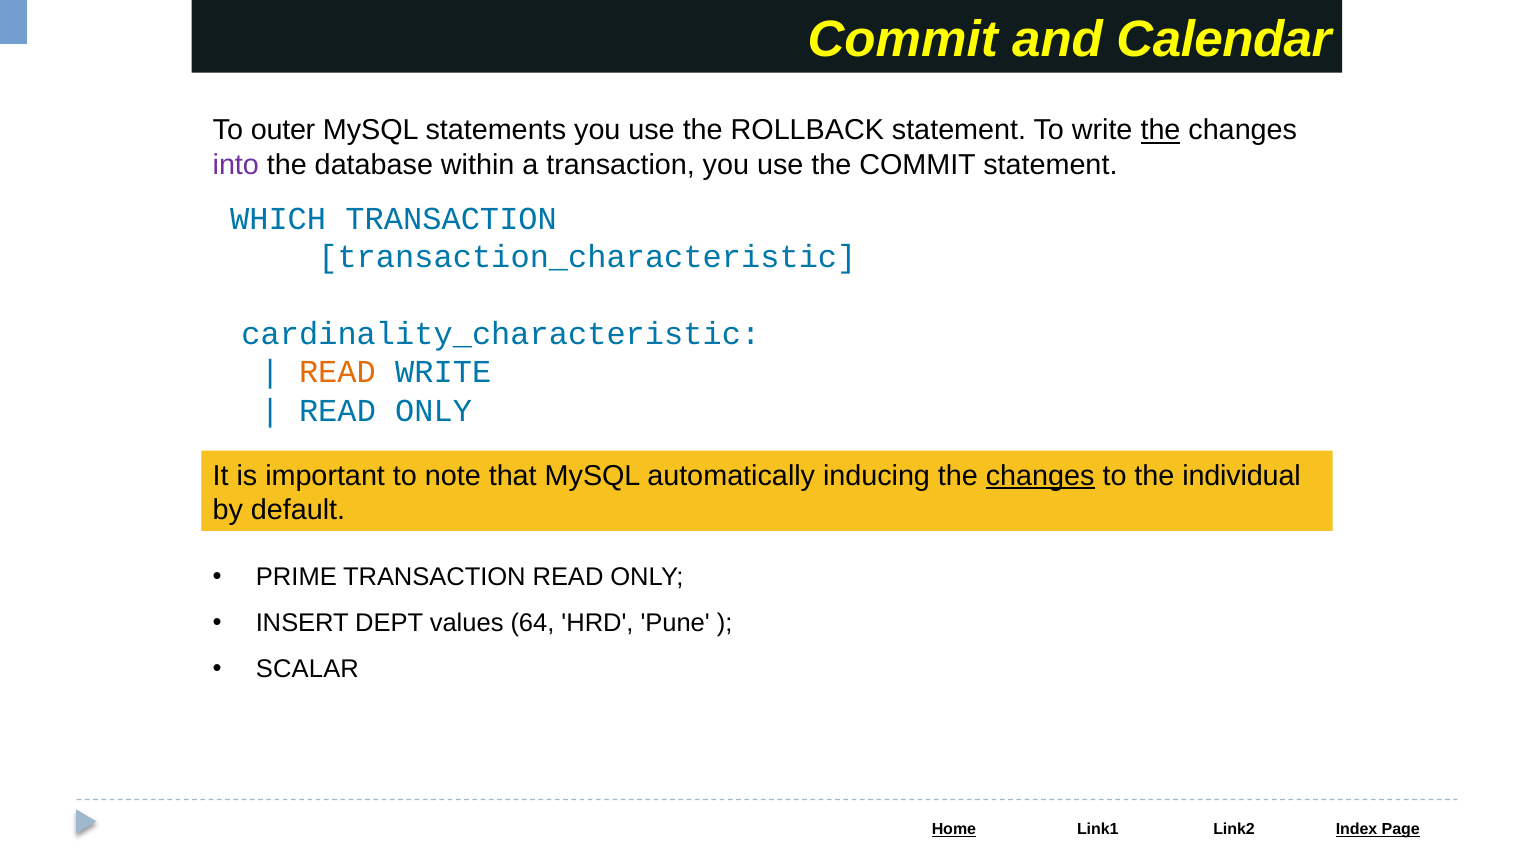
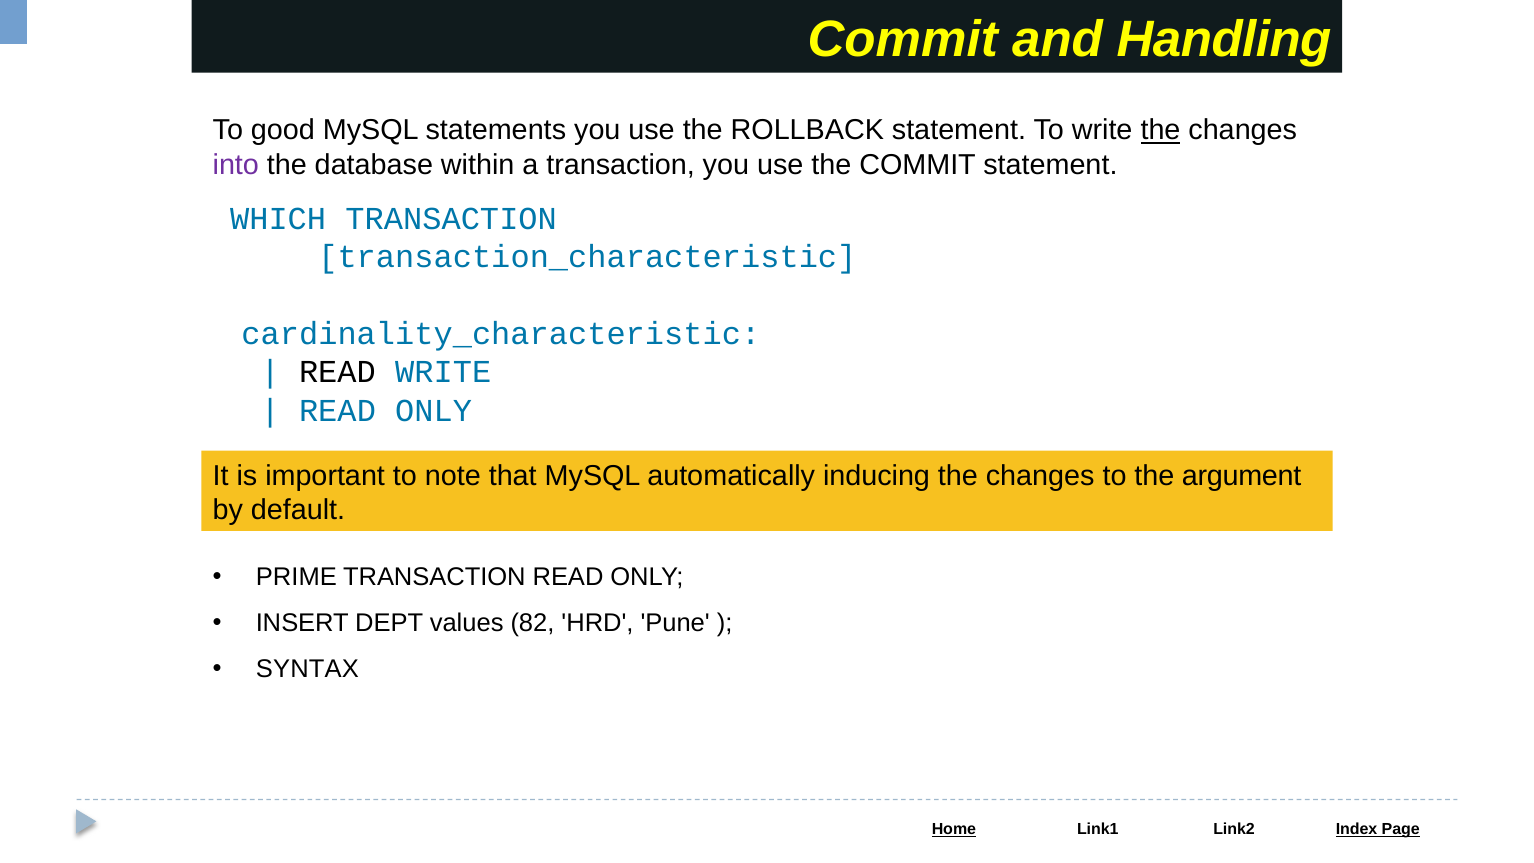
Calendar: Calendar -> Handling (1224, 40)
outer: outer -> good (283, 130)
READ colour: orange -> black (337, 372)
changes underline: present -> none (1040, 475)
individual: individual -> argument (1242, 475)
64: 64 -> 82 (532, 623)
SCALAR: SCALAR -> SYNTAX (307, 669)
